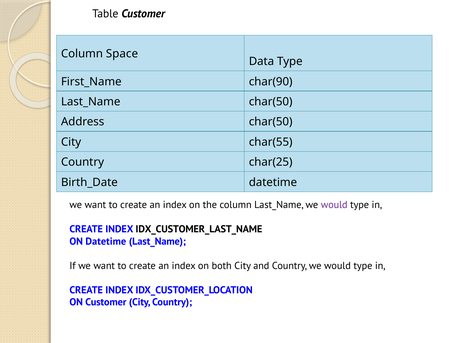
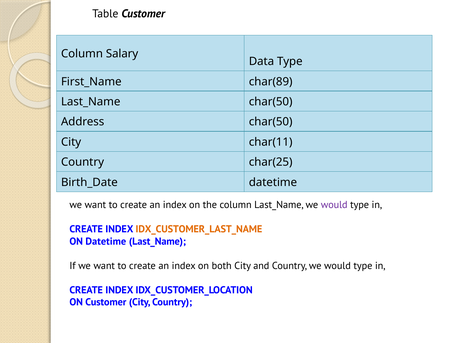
Space: Space -> Salary (122, 54)
char(90: char(90 -> char(89 (271, 82)
char(55: char(55 -> char(11 (271, 142)
IDX_CUSTOMER_LAST_NAME colour: black -> orange (199, 230)
